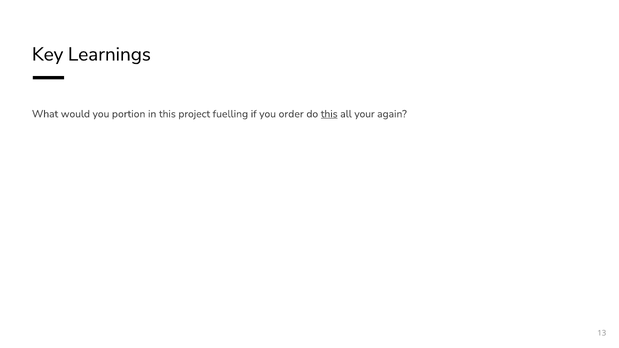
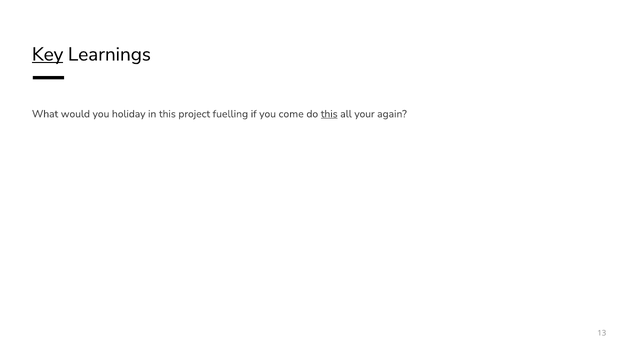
Key underline: none -> present (48, 54)
portion: portion -> holiday (129, 114)
order: order -> come (291, 114)
